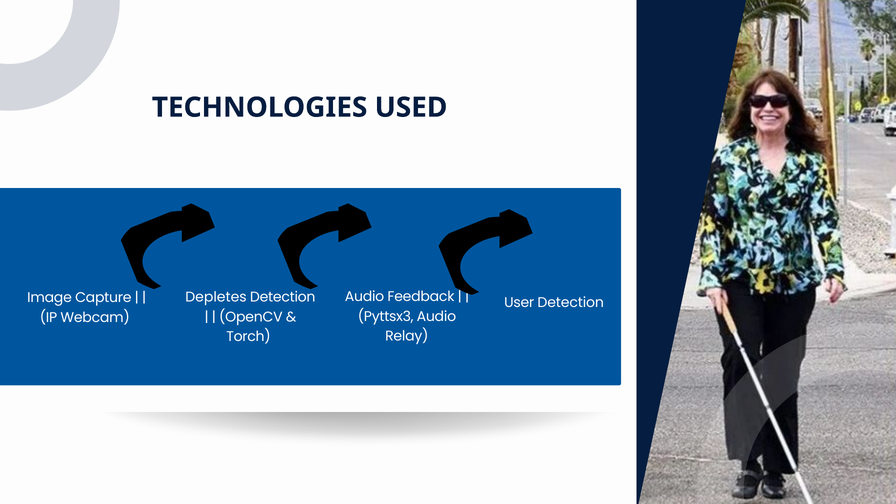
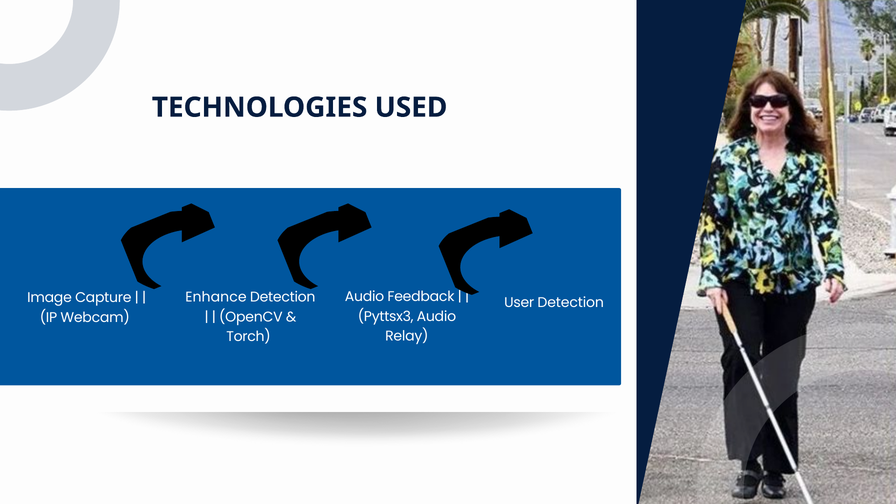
Depletes: Depletes -> Enhance (216, 297)
